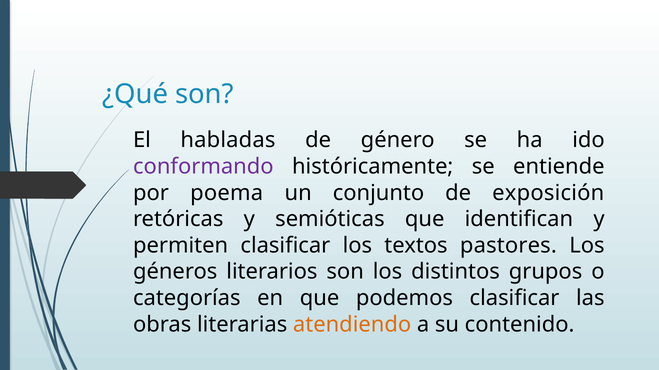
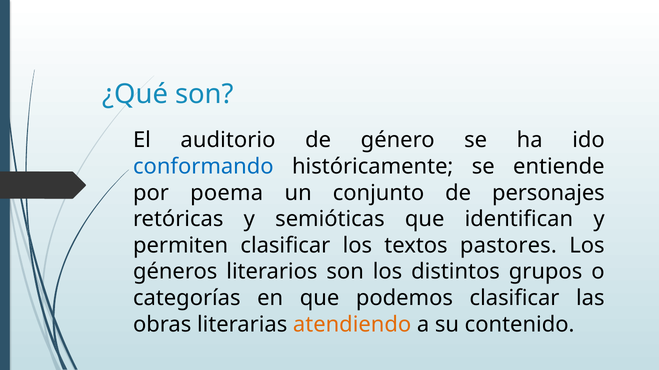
habladas: habladas -> auditorio (228, 140)
conformando colour: purple -> blue (203, 167)
exposición: exposición -> personajes (548, 193)
